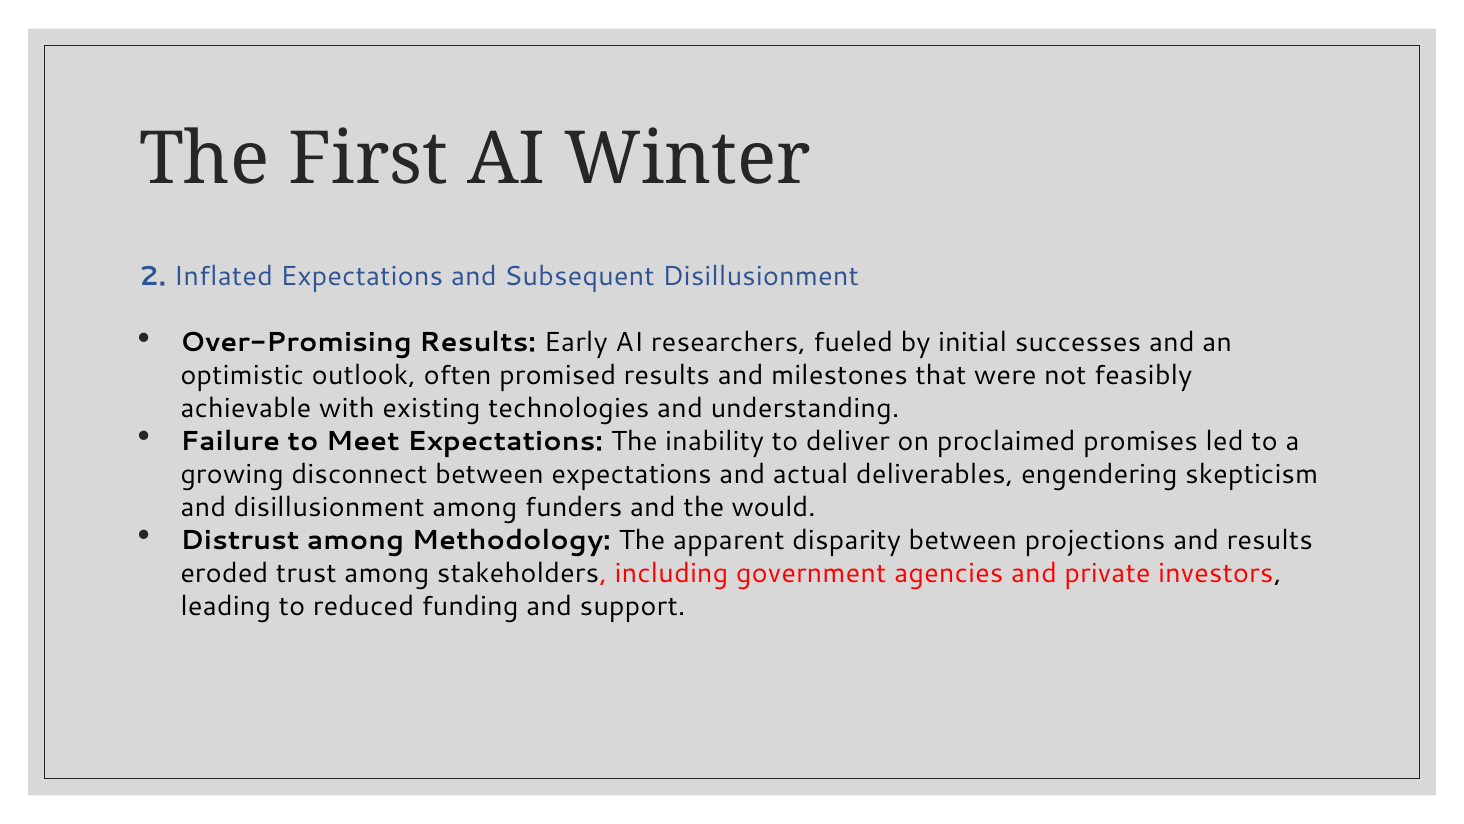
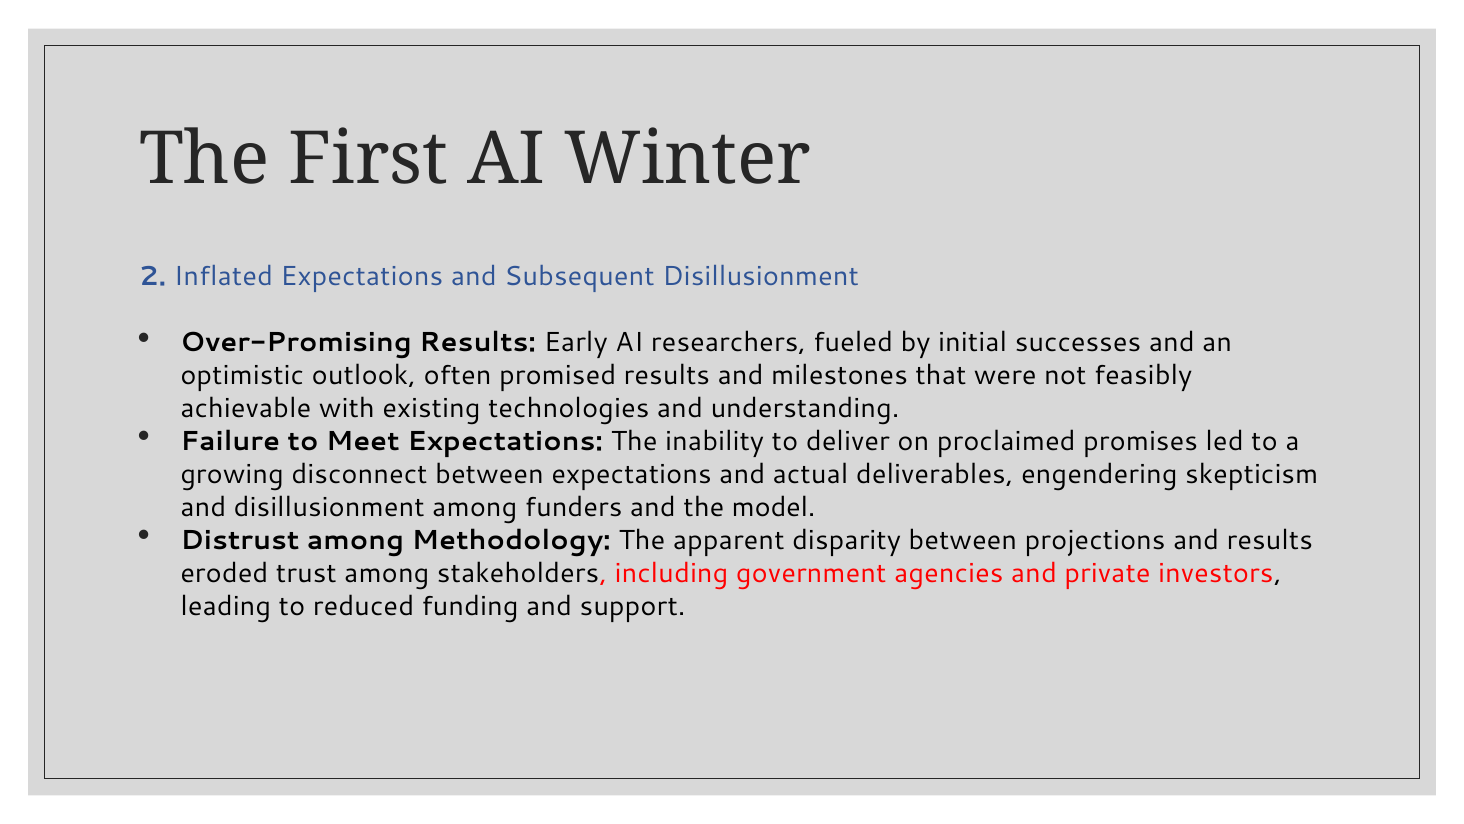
would: would -> model (774, 507)
